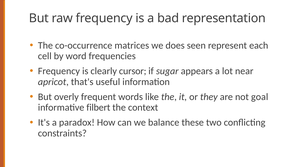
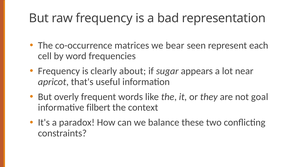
does: does -> bear (175, 45)
cursor: cursor -> about (133, 71)
